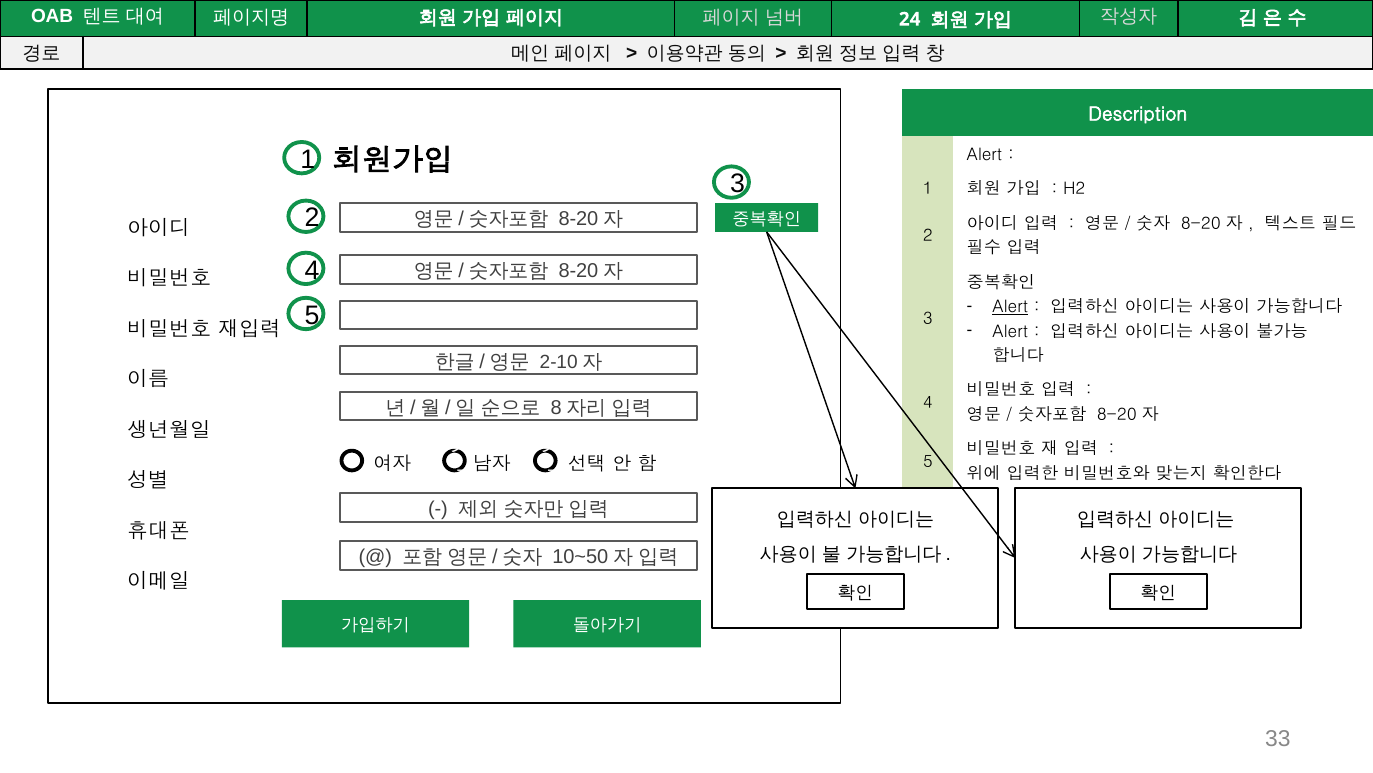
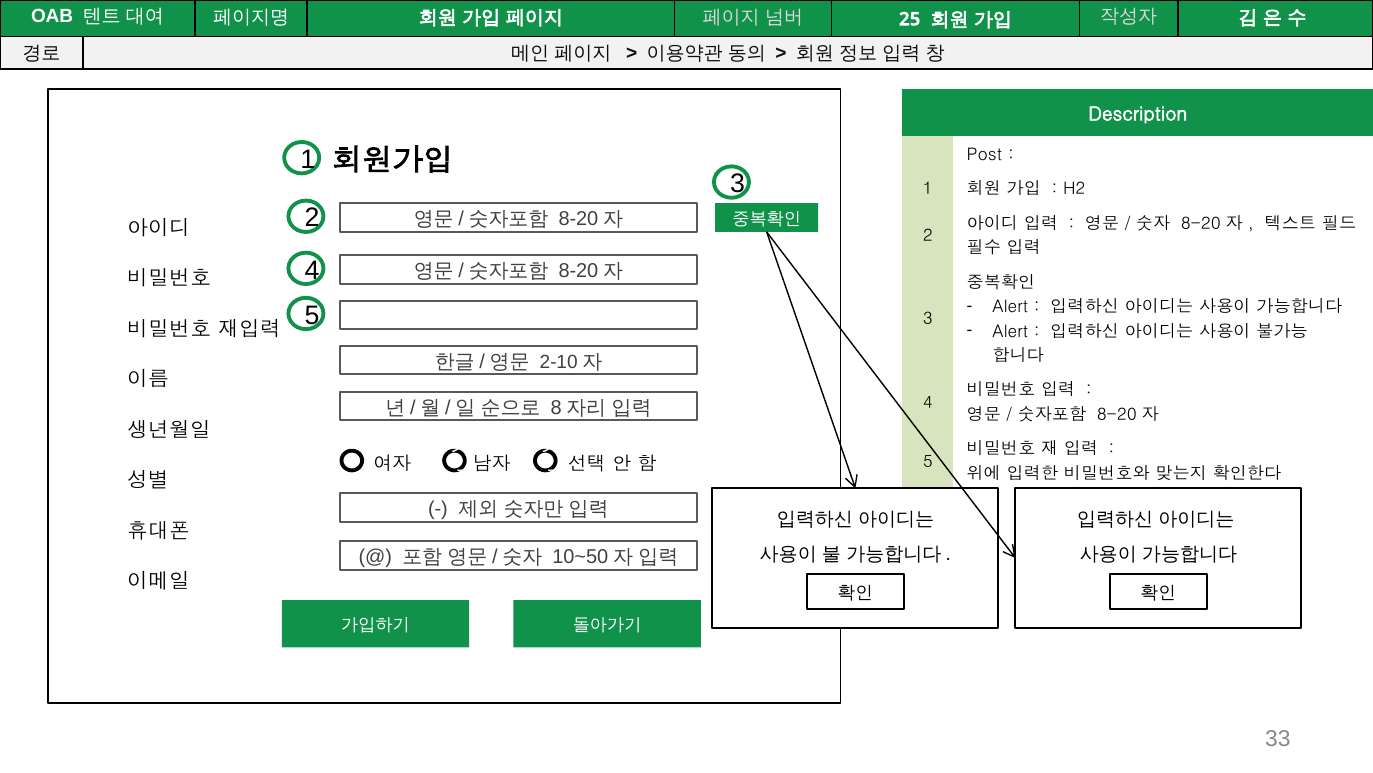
24: 24 -> 25 (910, 19)
Alert: Alert -> Post (984, 154)
Alert underline: present -> none (1010, 307)
